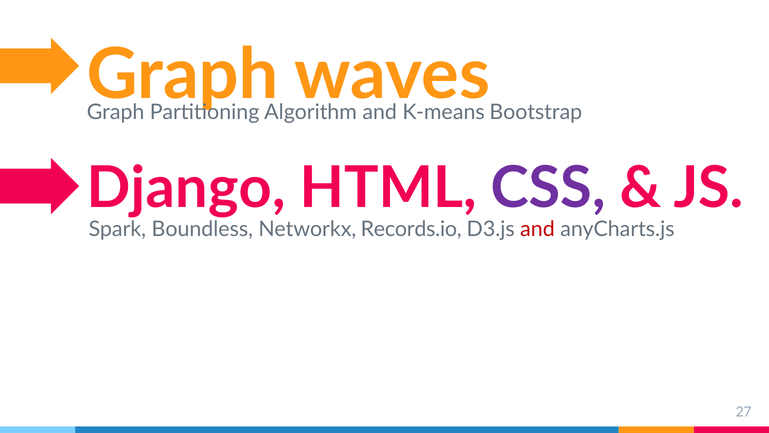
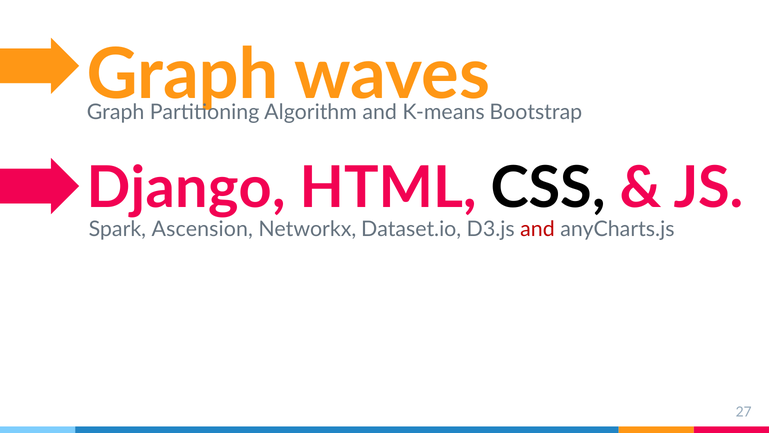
CSS colour: purple -> black (548, 188)
Boundless: Boundless -> Ascension (202, 229)
Records.io: Records.io -> Dataset.io (411, 229)
